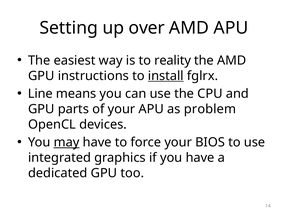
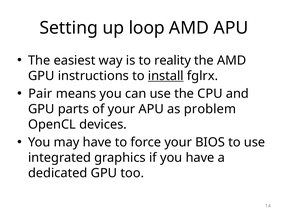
over: over -> loop (147, 28)
Line: Line -> Pair (40, 94)
may underline: present -> none (67, 142)
